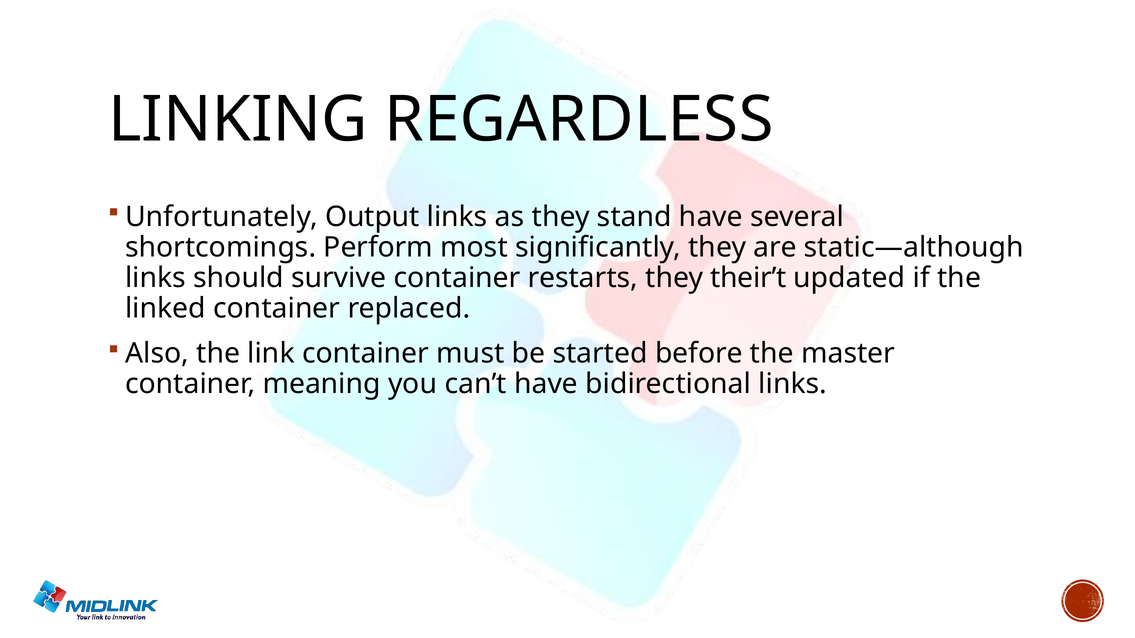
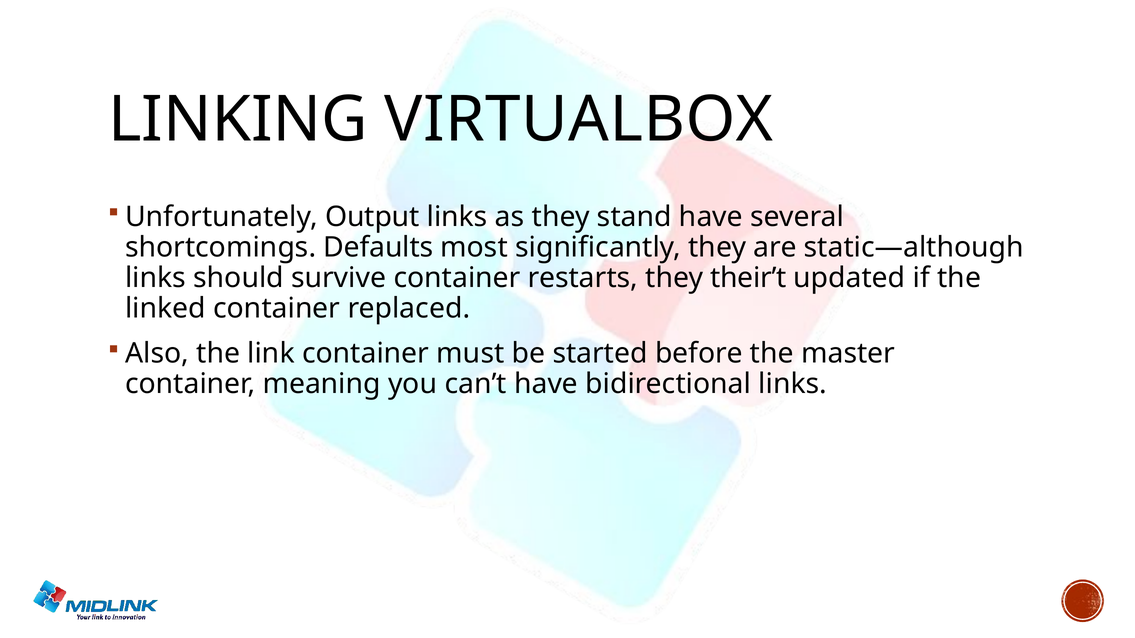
REGARDLESS: REGARDLESS -> VIRTUALBOX (579, 120)
Perform: Perform -> Defaults (378, 248)
